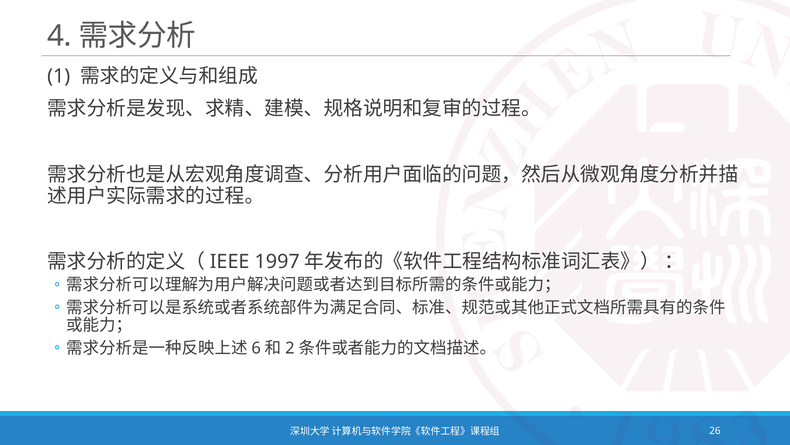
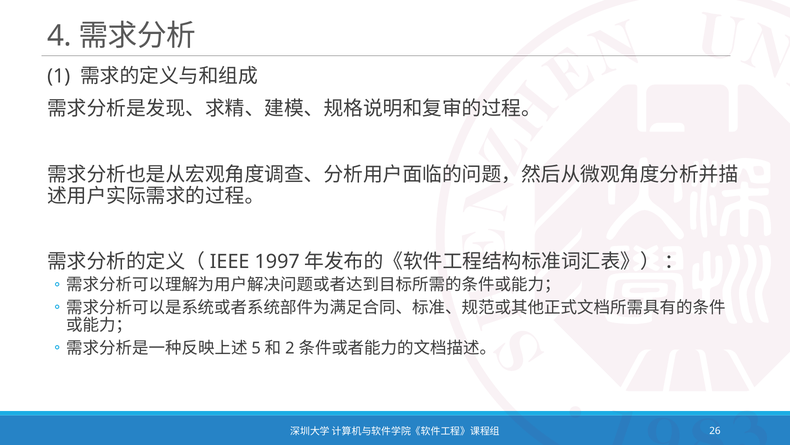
6: 6 -> 5 (256, 348)
